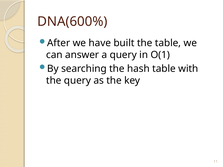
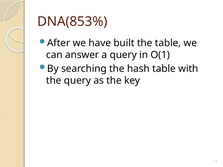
DNA(600%: DNA(600% -> DNA(853% (72, 22)
